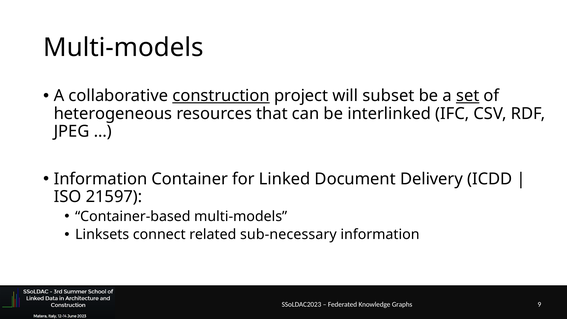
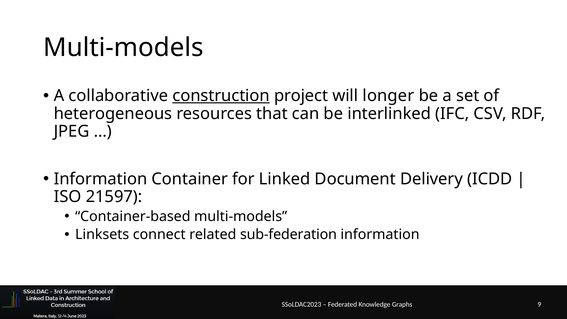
subset: subset -> longer (388, 96)
set underline: present -> none (468, 96)
sub-necessary: sub-necessary -> sub-federation (288, 235)
